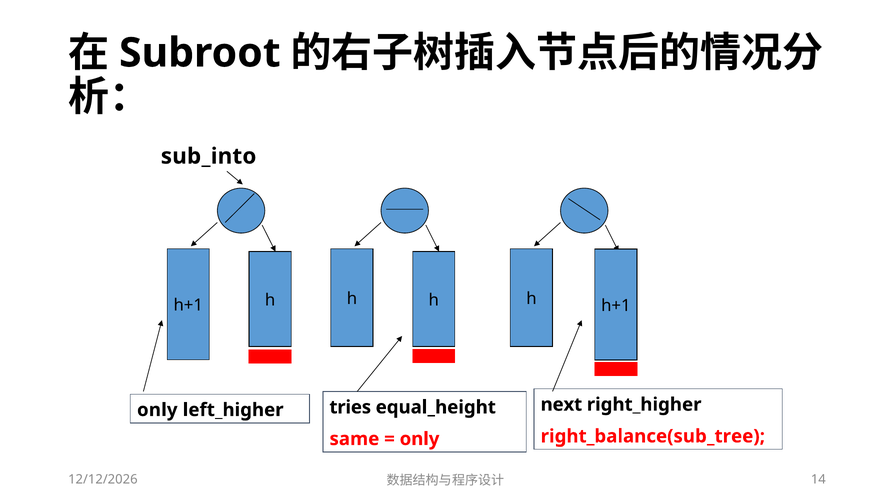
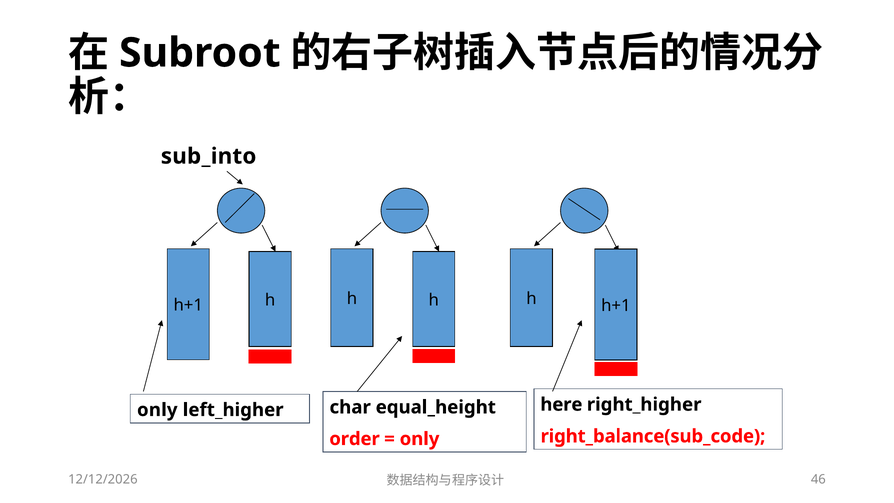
next: next -> here (561, 404)
tries: tries -> char (350, 407)
right_balance(sub_tree: right_balance(sub_tree -> right_balance(sub_code (653, 436)
same: same -> order (354, 439)
14: 14 -> 46 (818, 479)
